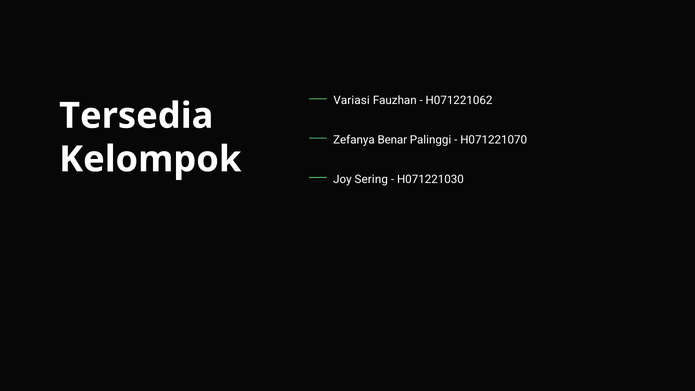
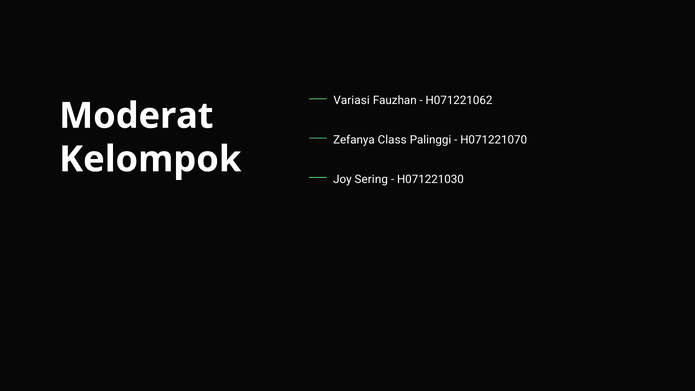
Tersedia: Tersedia -> Moderat (136, 116)
Benar: Benar -> Class (392, 140)
